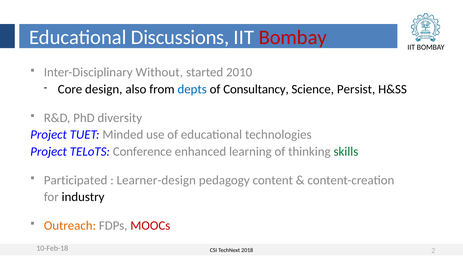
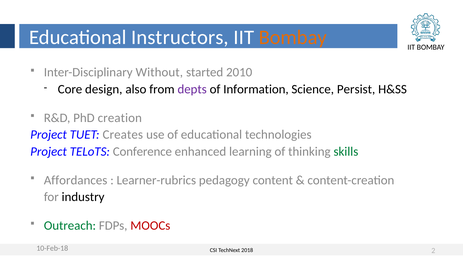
Discussions: Discussions -> Instructors (180, 38)
Bombay colour: red -> orange (293, 38)
depts colour: blue -> purple (192, 89)
Consultancy: Consultancy -> Information (256, 89)
diversity: diversity -> creation (120, 118)
Minded: Minded -> Creates (123, 135)
Participated: Participated -> Affordances (76, 180)
Learner-design: Learner-design -> Learner-rubrics (156, 180)
Outreach colour: orange -> green (70, 226)
